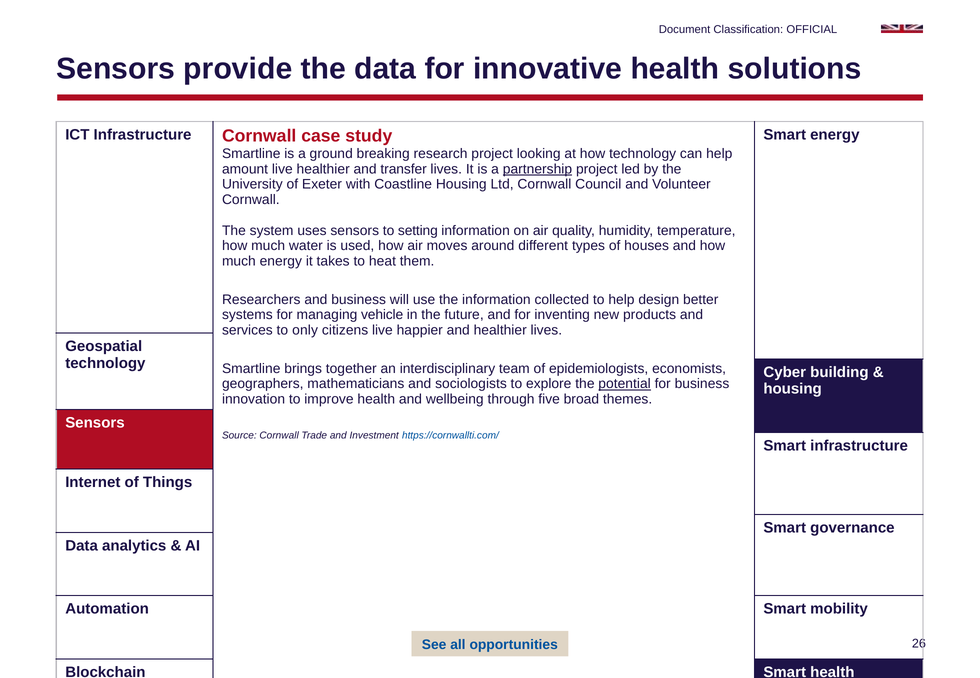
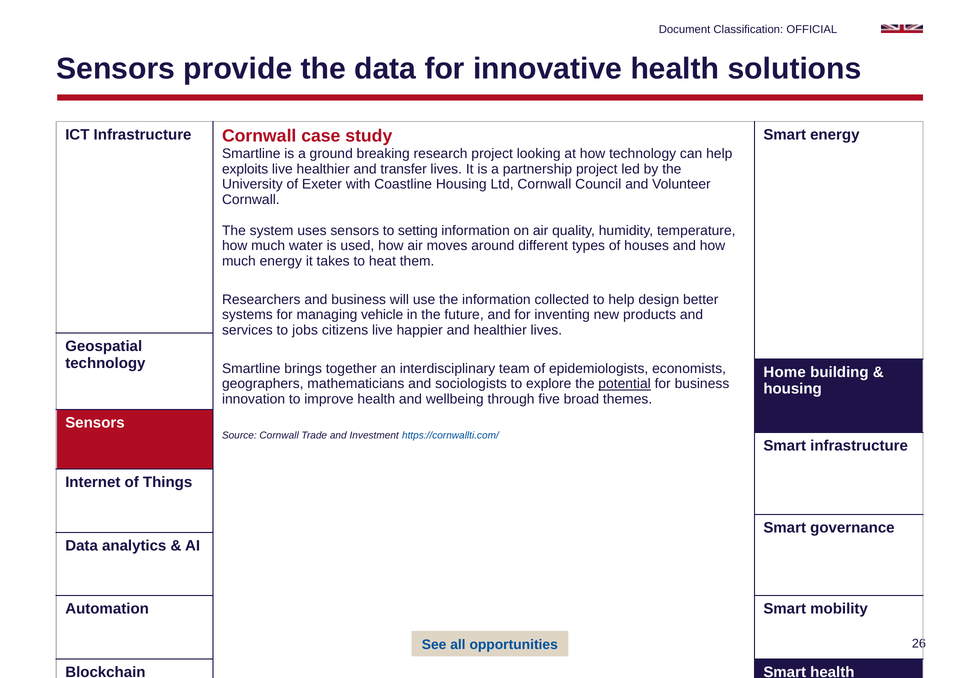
amount: amount -> exploits (245, 169)
partnership underline: present -> none (537, 169)
only: only -> jobs (305, 330)
Cyber: Cyber -> Home (785, 372)
